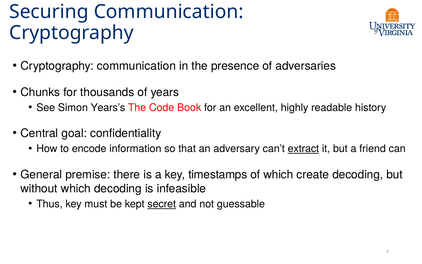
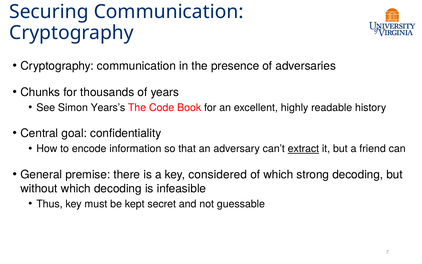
timestamps: timestamps -> considered (218, 174)
create: create -> strong (313, 174)
secret underline: present -> none (162, 204)
